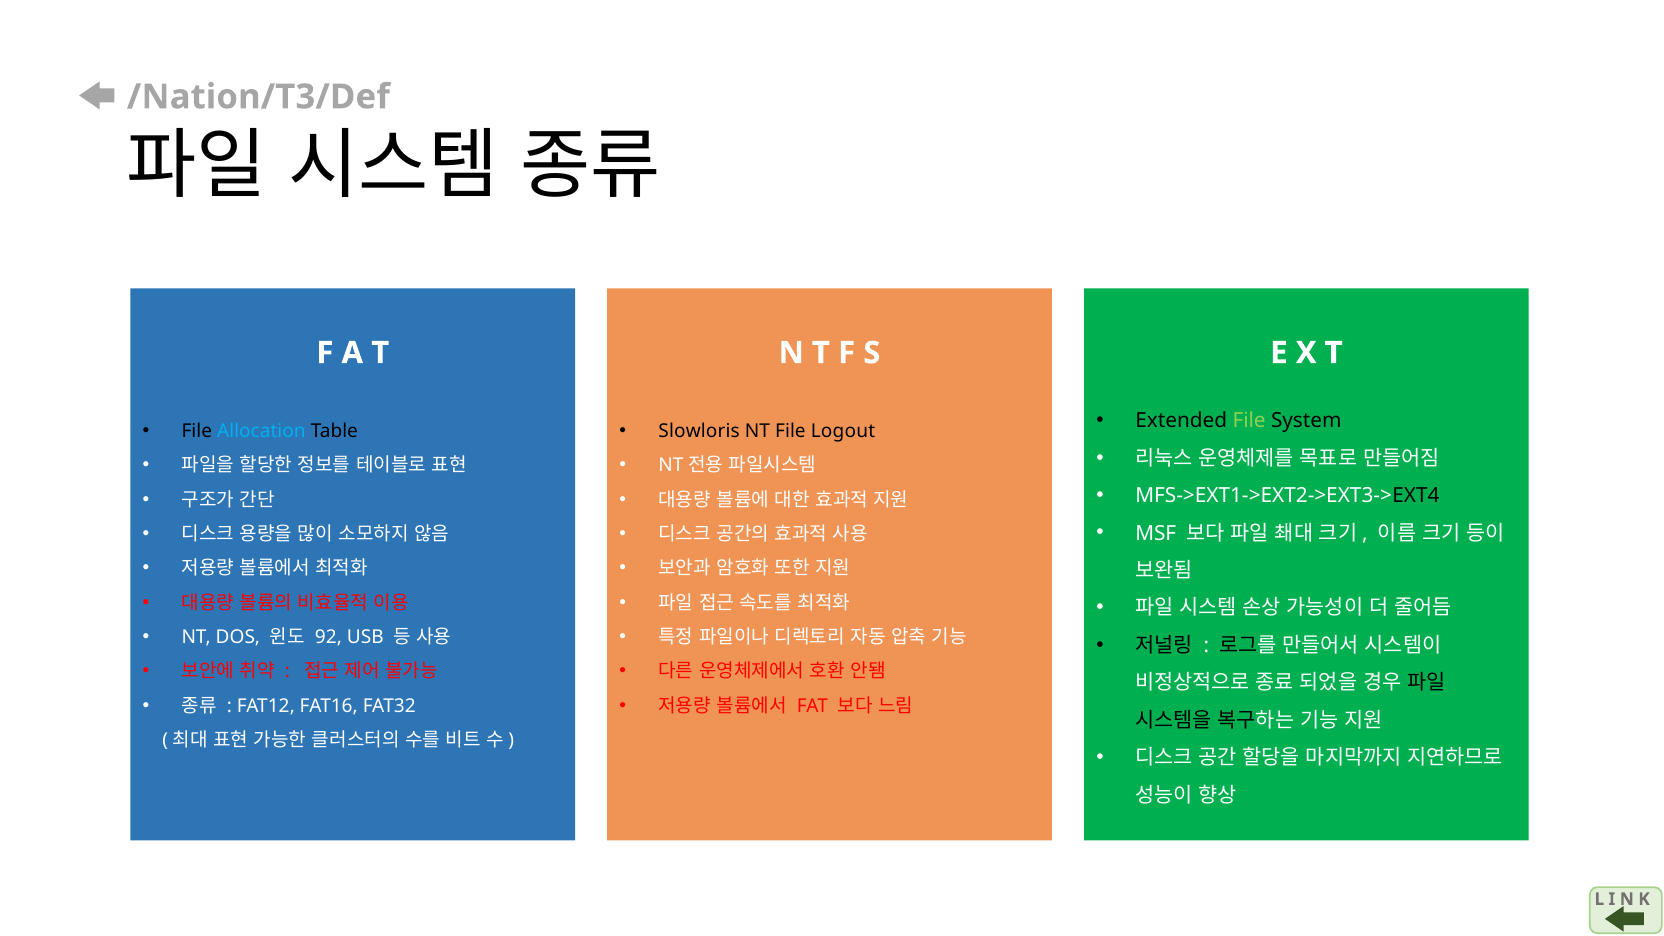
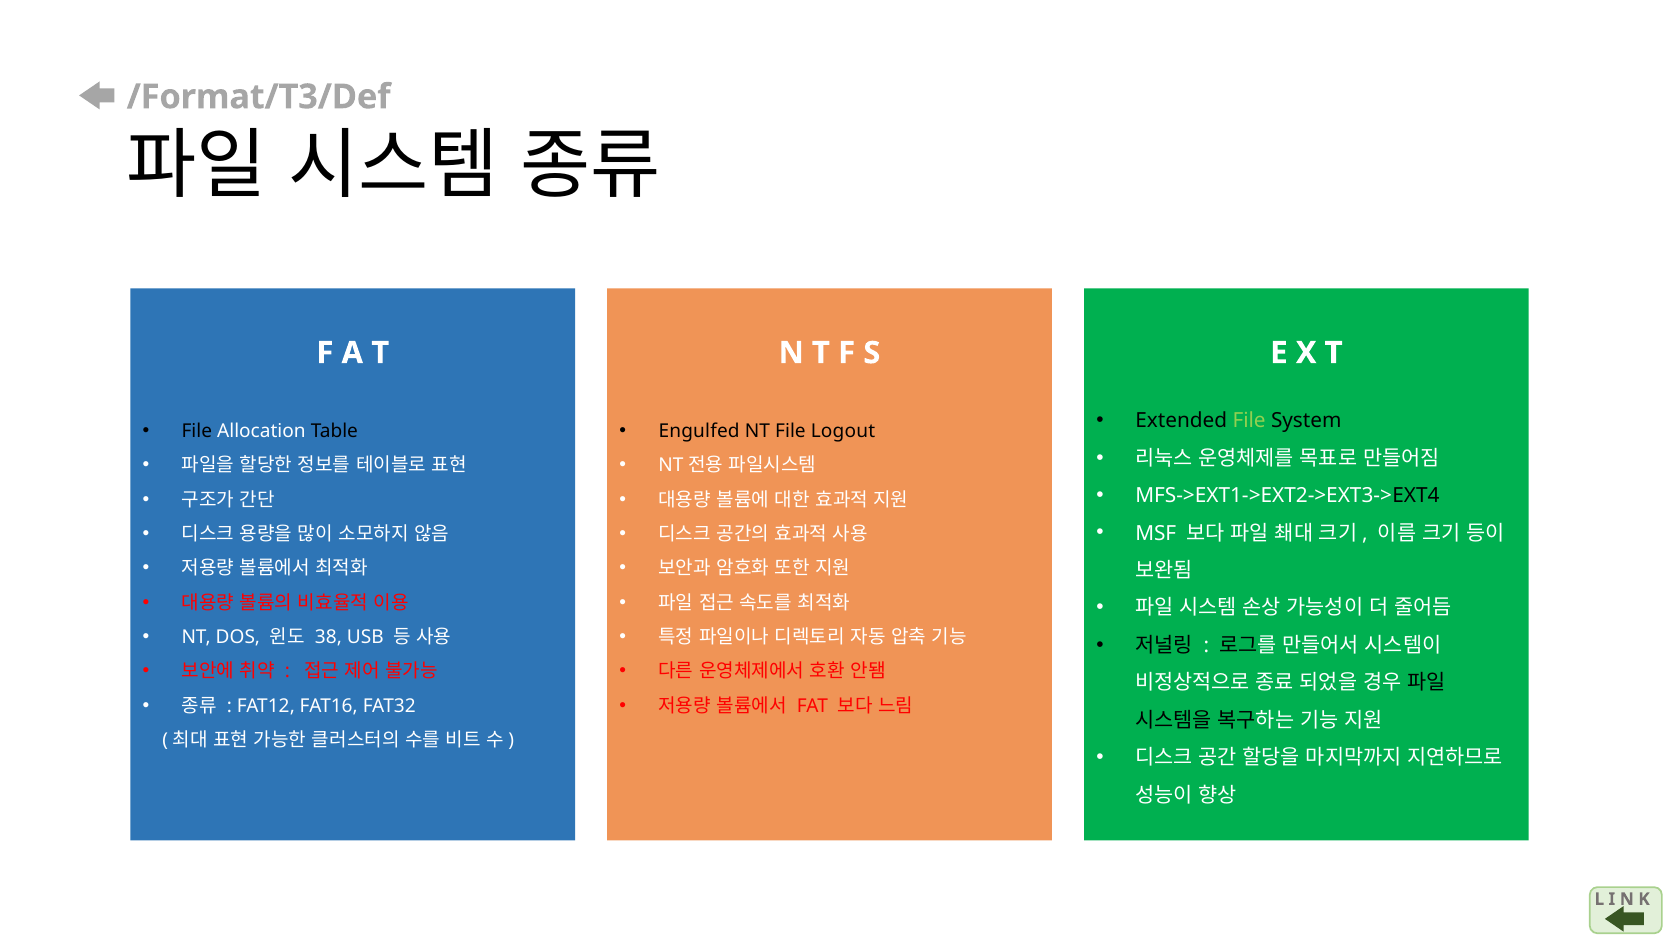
/Nation/T3/Def: /Nation/T3/Def -> /Format/T3/Def (259, 97)
Allocation colour: light blue -> white (261, 431)
Slowloris: Slowloris -> Engulfed (699, 431)
92: 92 -> 38 (328, 637)
